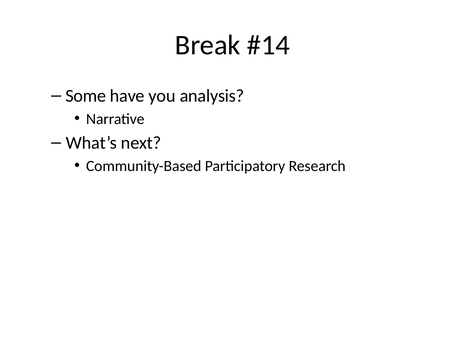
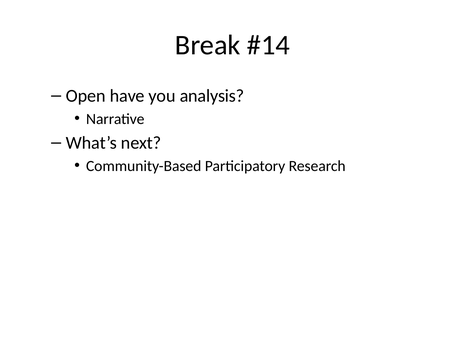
Some: Some -> Open (86, 96)
